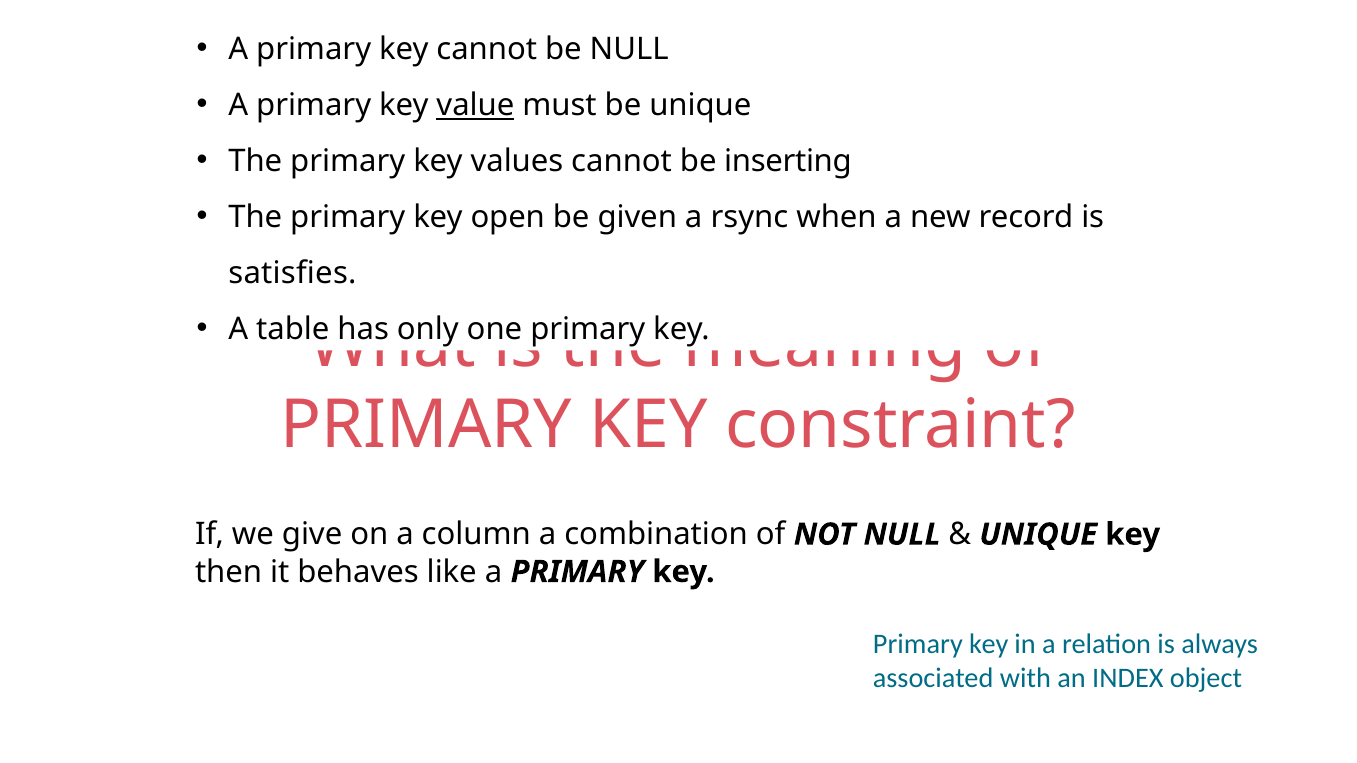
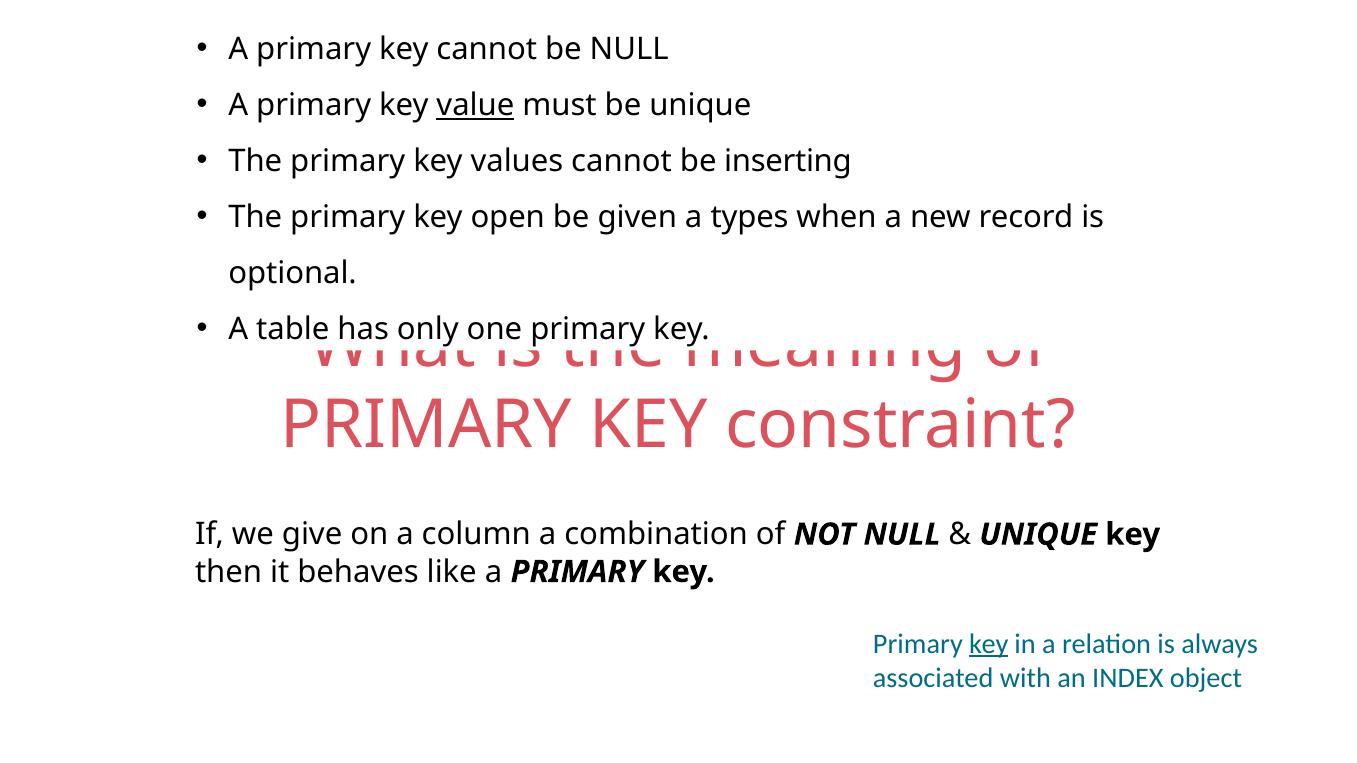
rsync: rsync -> types (750, 217)
satisfies: satisfies -> optional (293, 273)
key underline: none -> present (989, 644)
